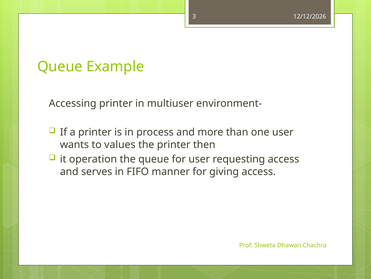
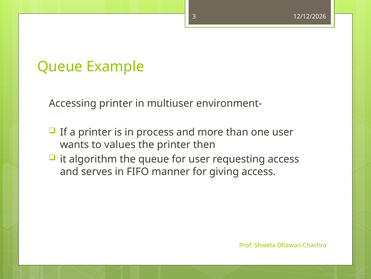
operation: operation -> algorithm (93, 159)
